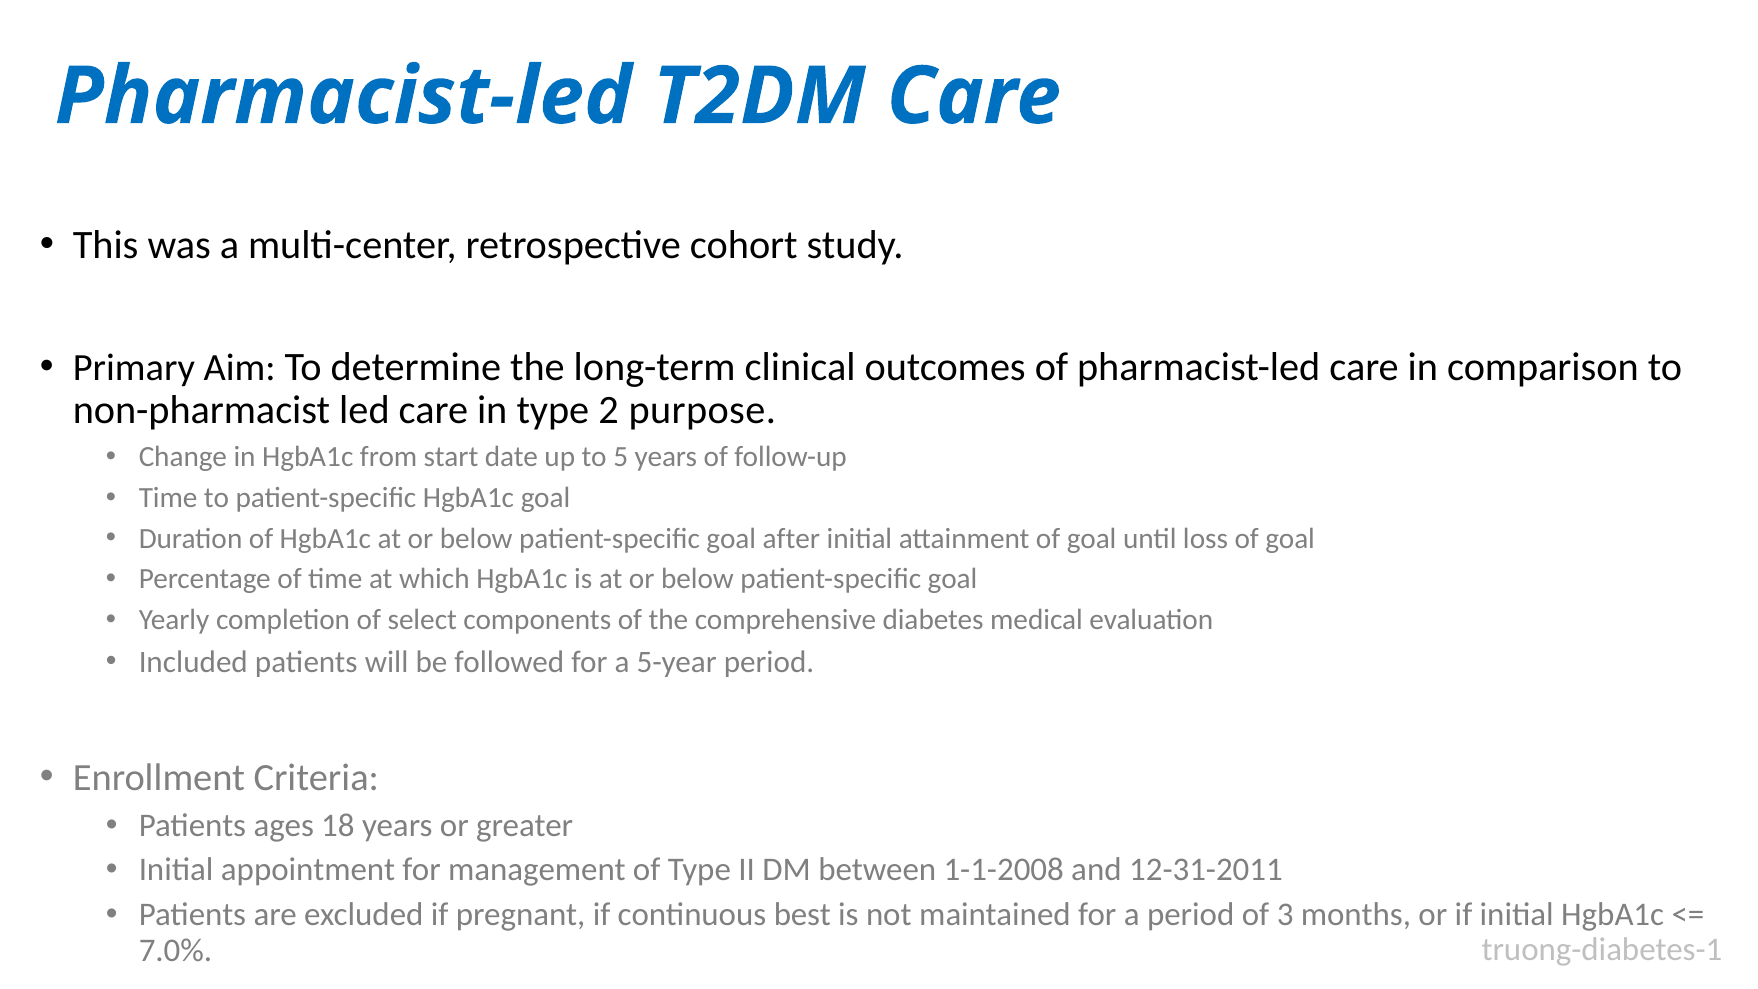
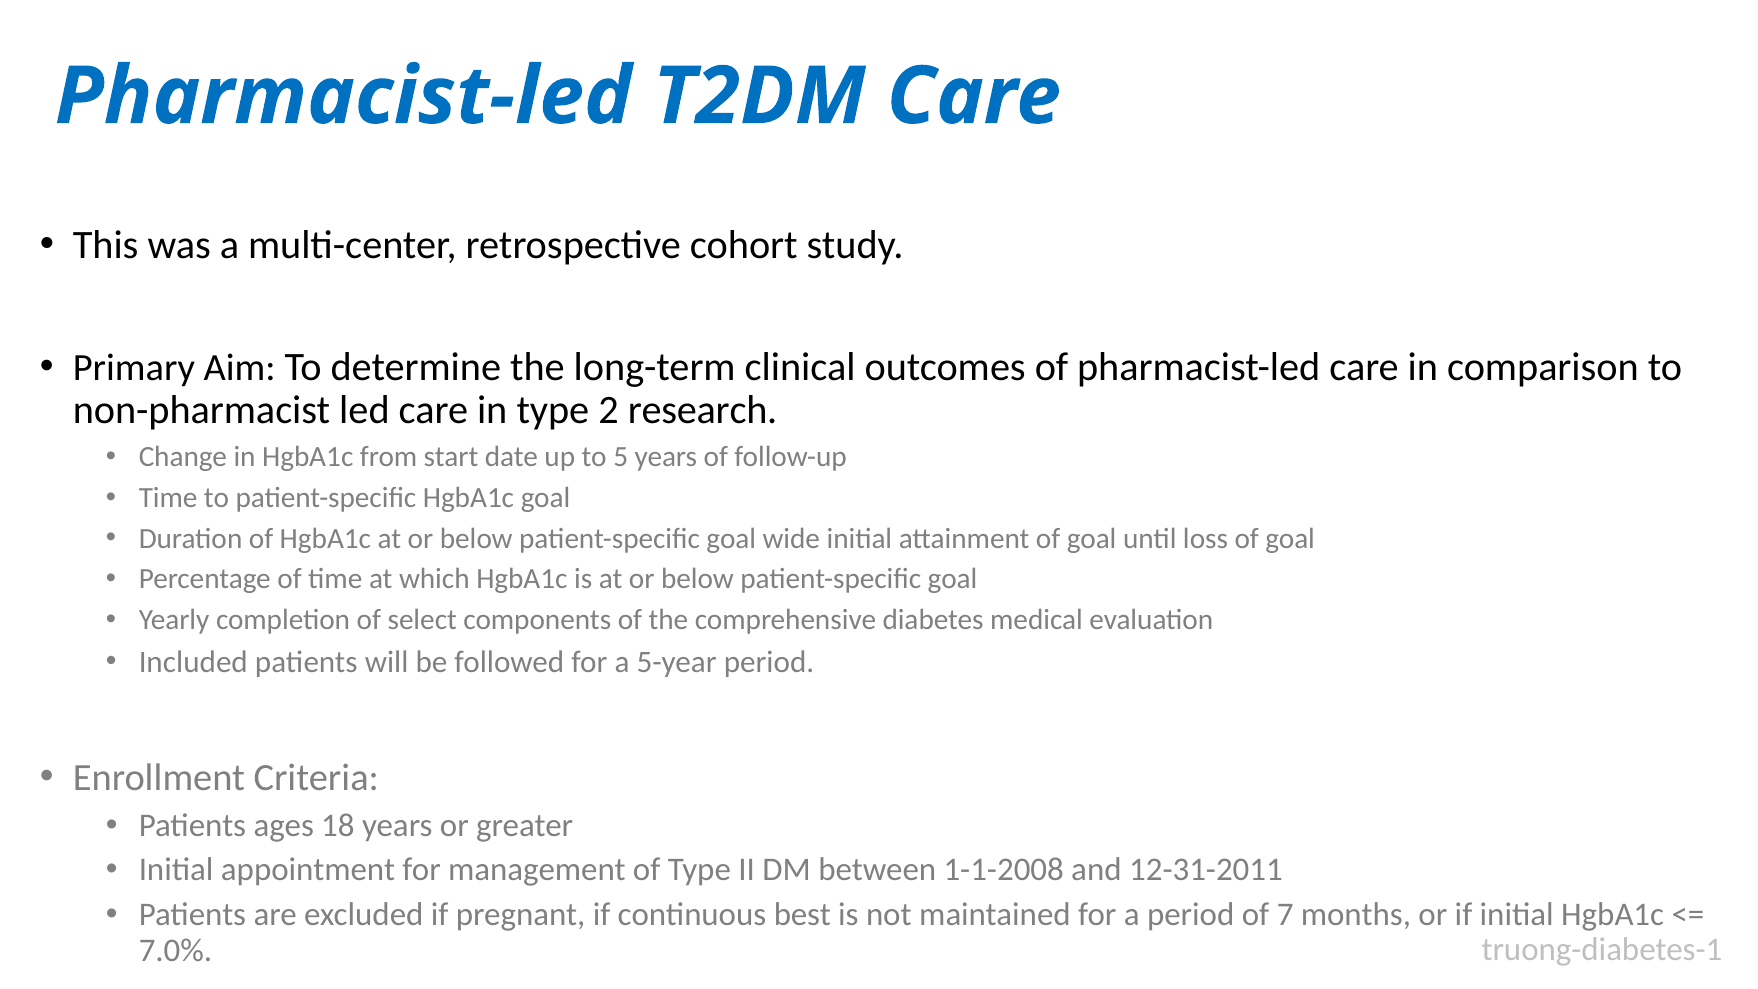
purpose: purpose -> research (703, 410)
after: after -> wide (791, 538)
3: 3 -> 7 (1285, 915)
